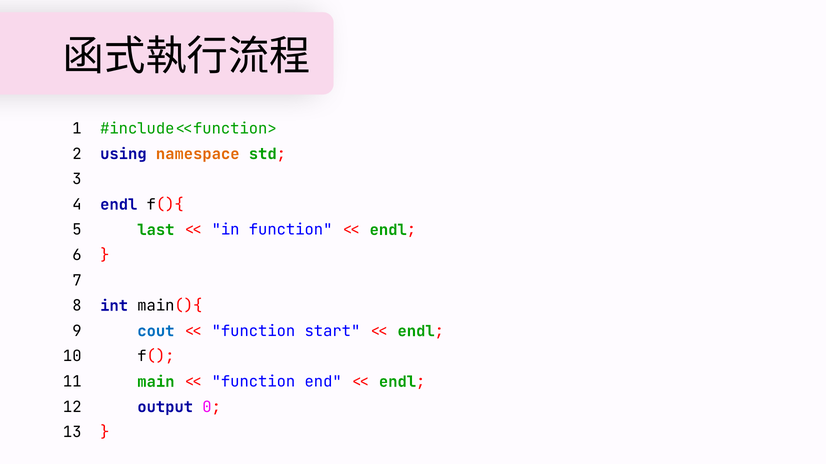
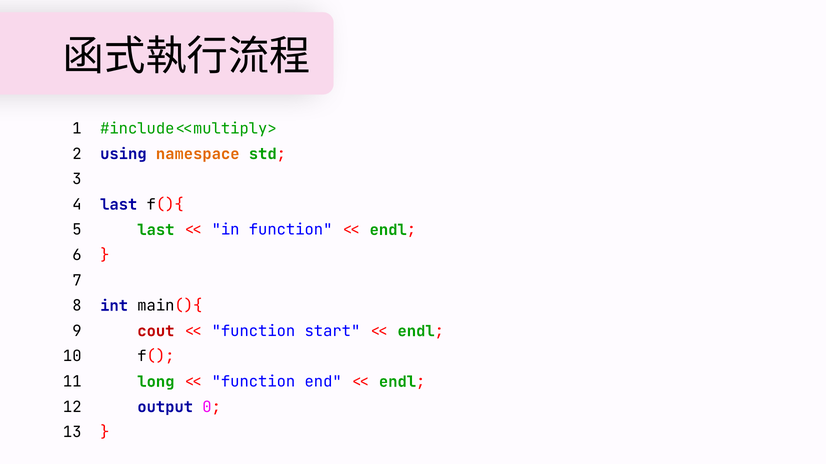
<function>: <function> -> <multiply> (230, 129)
4 endl: endl -> last (119, 205)
cout colour: blue -> red (156, 332)
main: main -> long (156, 382)
